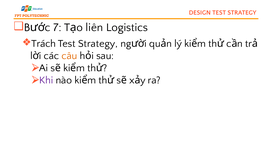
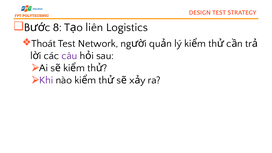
7: 7 -> 8 (57, 27)
Trách: Trách -> Thoát (44, 43)
Strategy: Strategy -> Network (98, 43)
câu colour: orange -> purple (69, 56)
